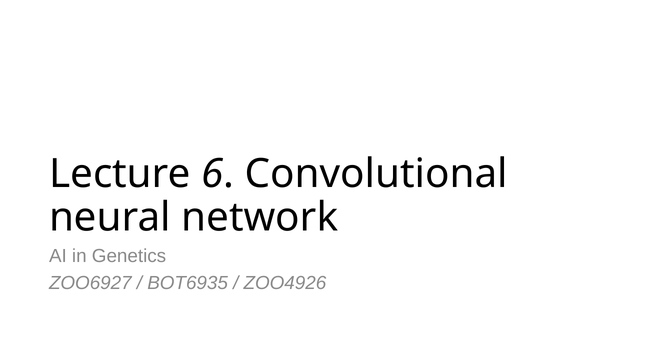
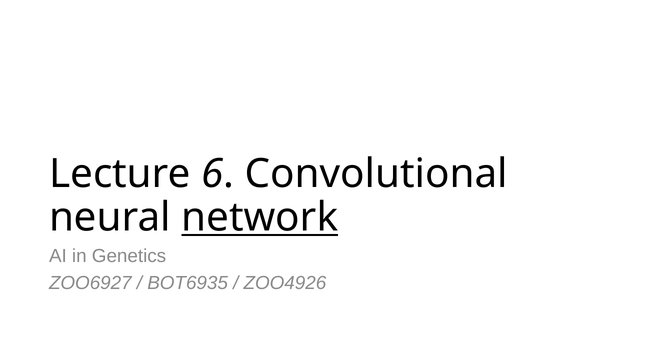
network underline: none -> present (260, 218)
